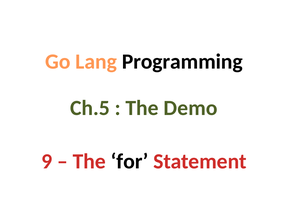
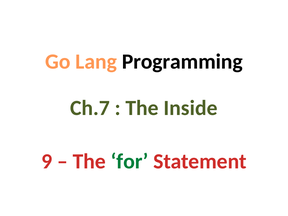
Ch.5: Ch.5 -> Ch.7 (90, 108)
Demo: Demo -> Inside (191, 108)
for colour: black -> green (129, 161)
